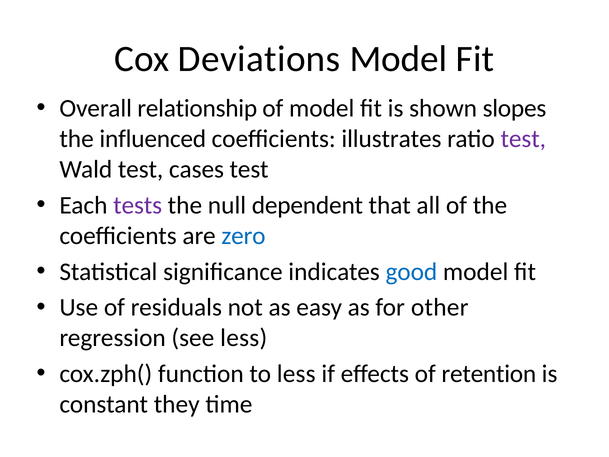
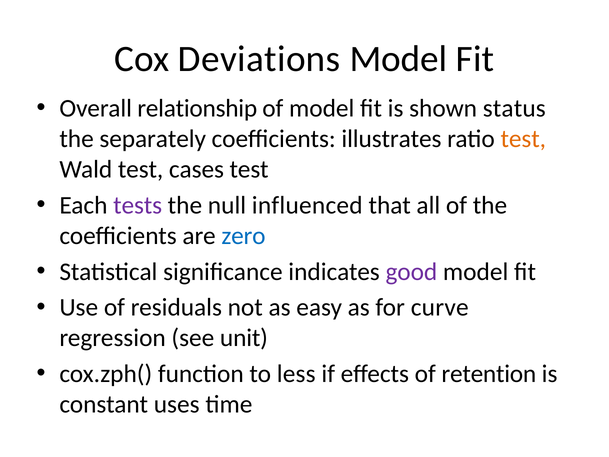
slopes: slopes -> status (514, 108)
influenced: influenced -> separately (153, 139)
test colour: purple -> orange (523, 139)
dependent: dependent -> influenced (307, 205)
good colour: blue -> purple (411, 272)
other: other -> curve (440, 307)
see less: less -> unit (244, 338)
they: they -> uses (177, 404)
